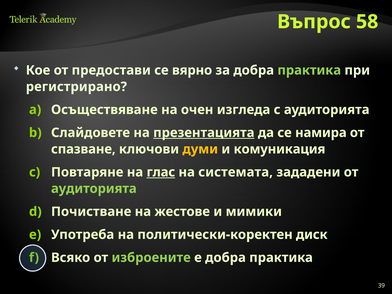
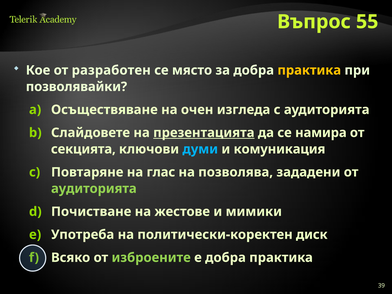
58: 58 -> 55 (367, 22)
предостави: предостави -> разработен (111, 70)
вярно: вярно -> място (192, 70)
практика colour: light green -> yellow (309, 70)
регистрирано: регистрирано -> позволявайки (76, 87)
спазване: спазване -> секцията (83, 149)
думи colour: yellow -> light blue (200, 149)
глас underline: present -> none (161, 172)
системата: системата -> позволява (236, 172)
